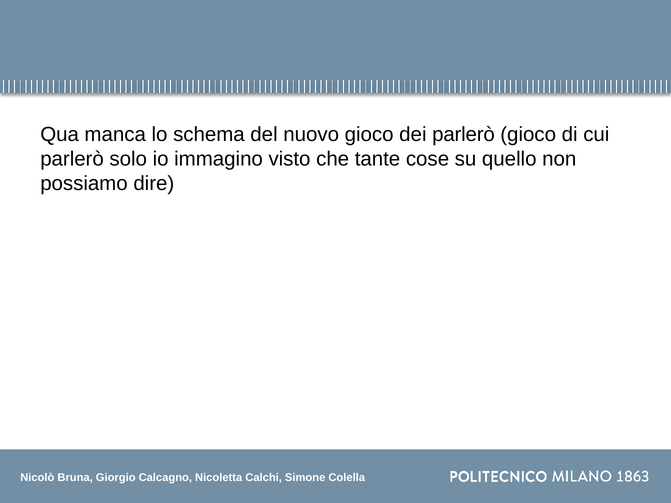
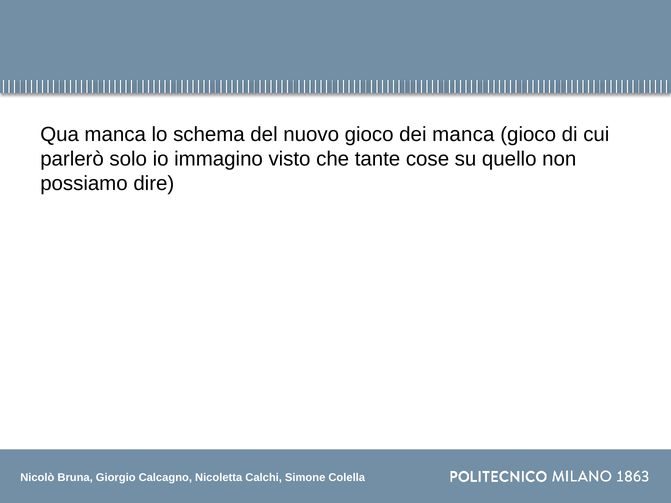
dei parlerò: parlerò -> manca (463, 135)
